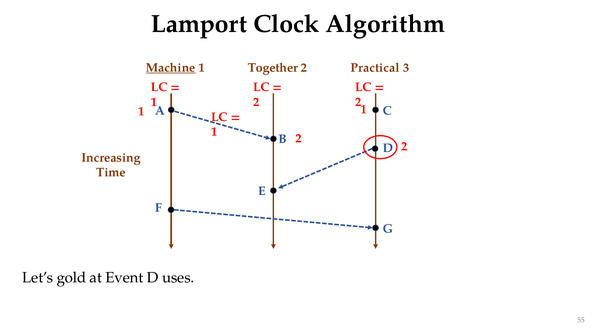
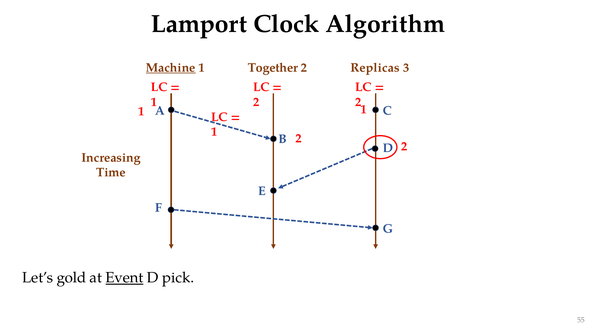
Practical: Practical -> Replicas (375, 68)
Event underline: none -> present (124, 278)
uses: uses -> pick (178, 278)
